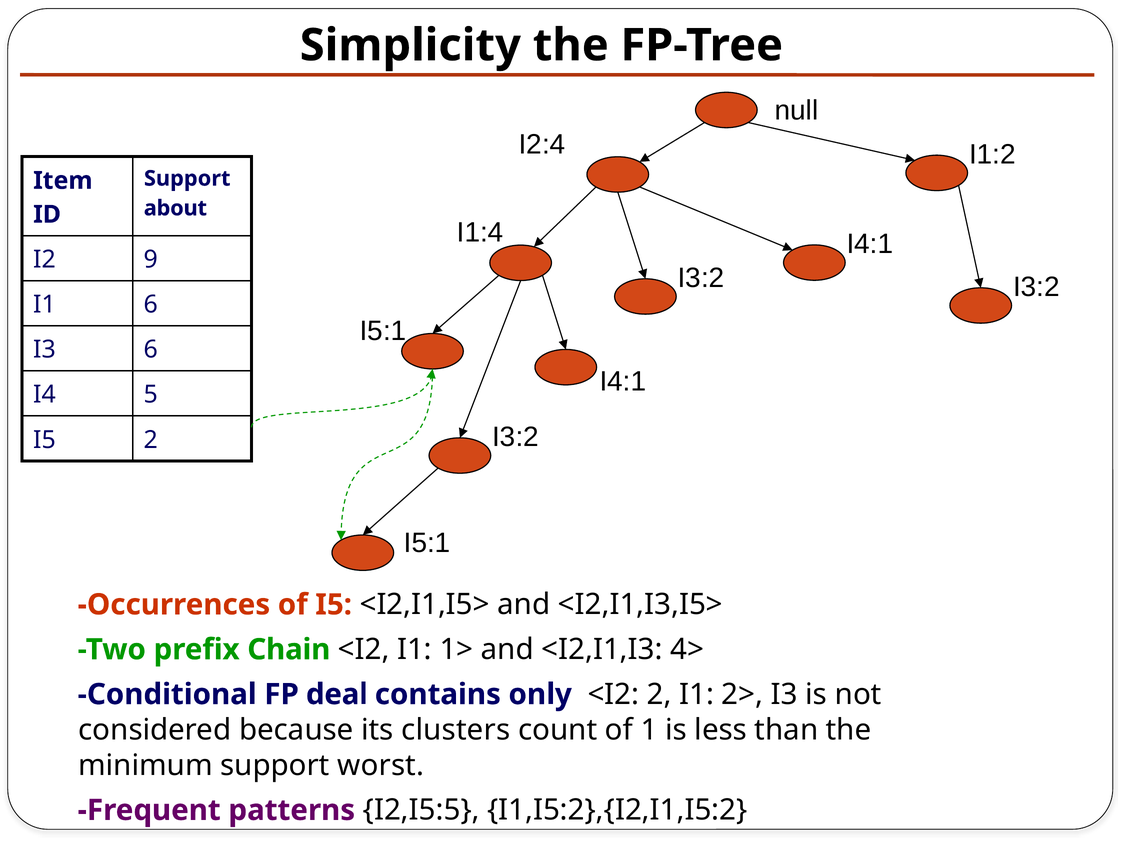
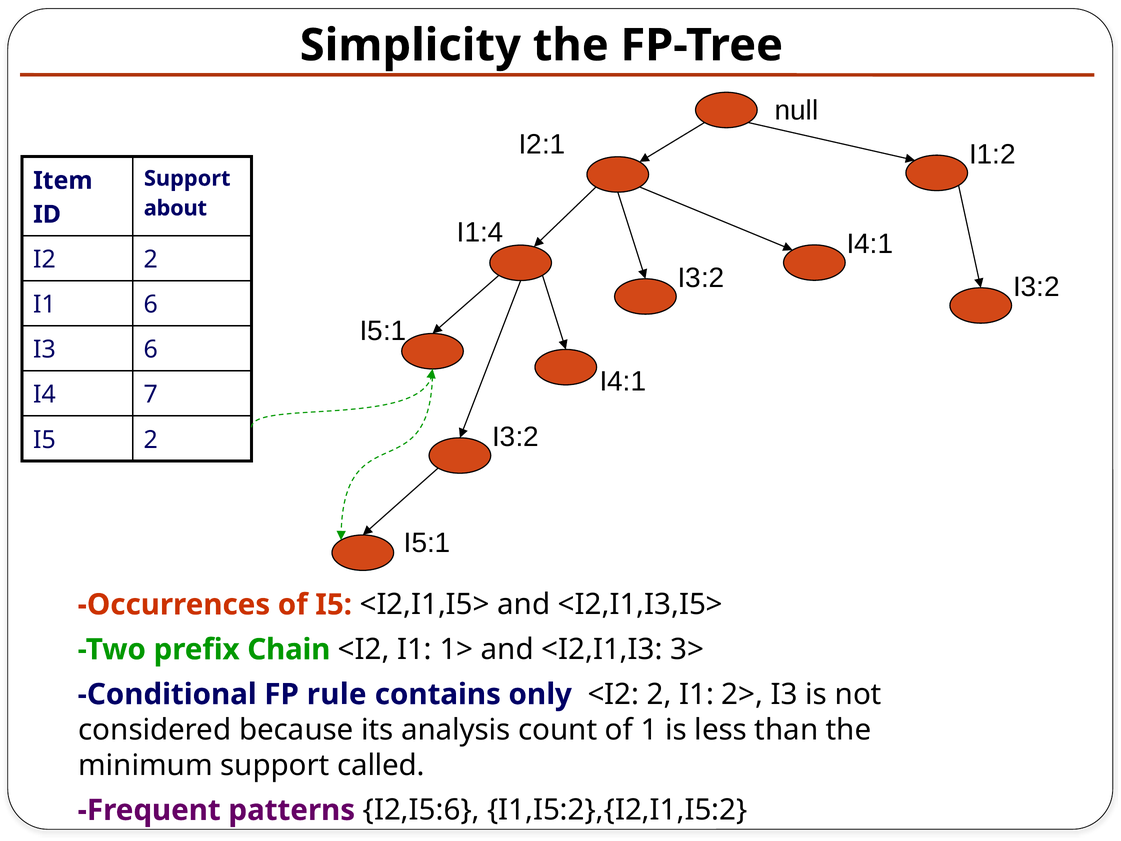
I2:4: I2:4 -> I2:1 (542, 144)
I2 9: 9 -> 2 (151, 259)
5: 5 -> 7 (151, 395)
4>: 4> -> 3> (687, 649)
deal: deal -> rule (337, 694)
clusters: clusters -> analysis (456, 730)
worst: worst -> called (381, 765)
I2,I5:5: I2,I5:5 -> I2,I5:6 (421, 810)
